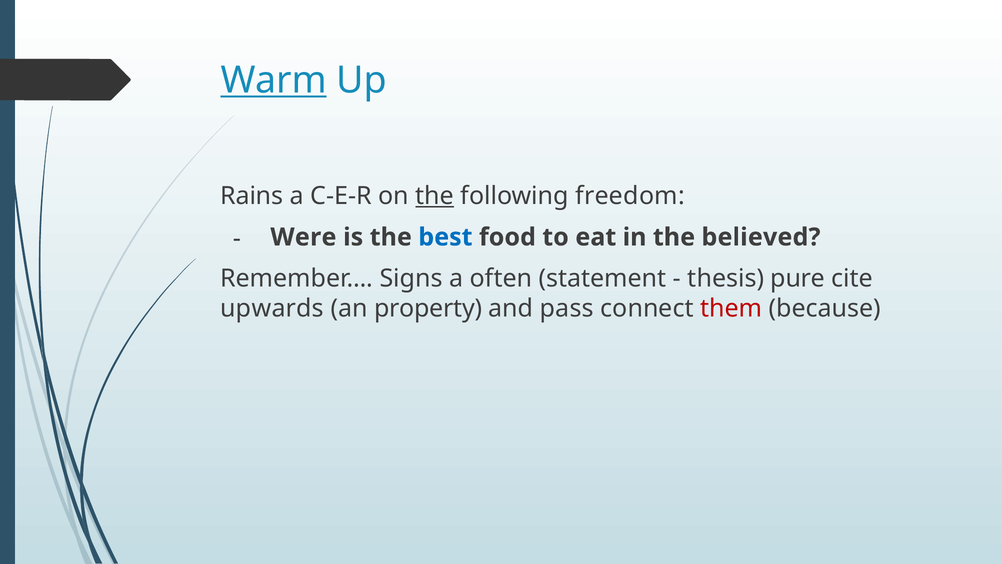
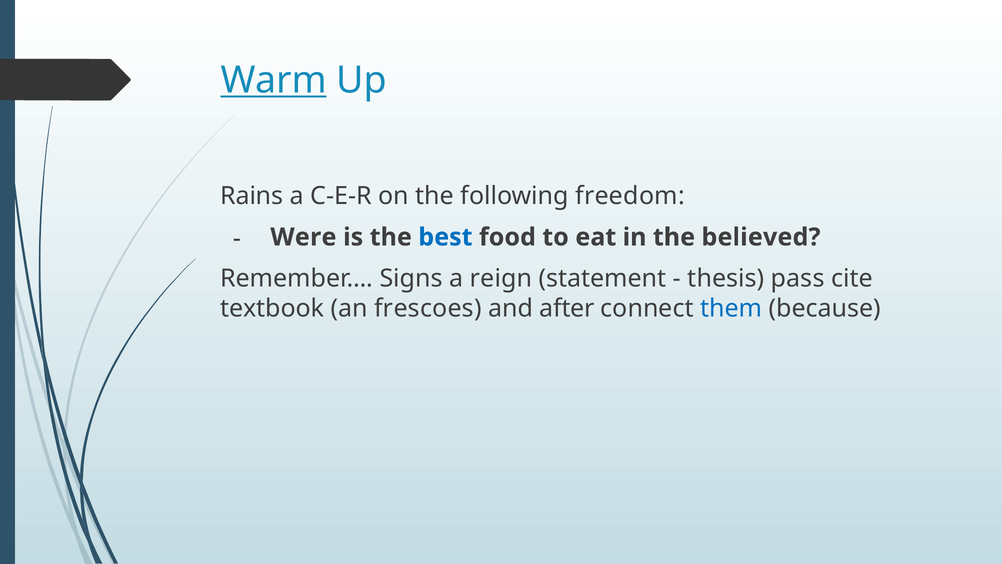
the underline: present -> none (435, 196)
often: often -> reign (501, 278)
pure: pure -> pass (798, 278)
upwards: upwards -> textbook (272, 308)
property: property -> frescoes (428, 308)
pass: pass -> after (567, 308)
them colour: red -> blue (731, 308)
